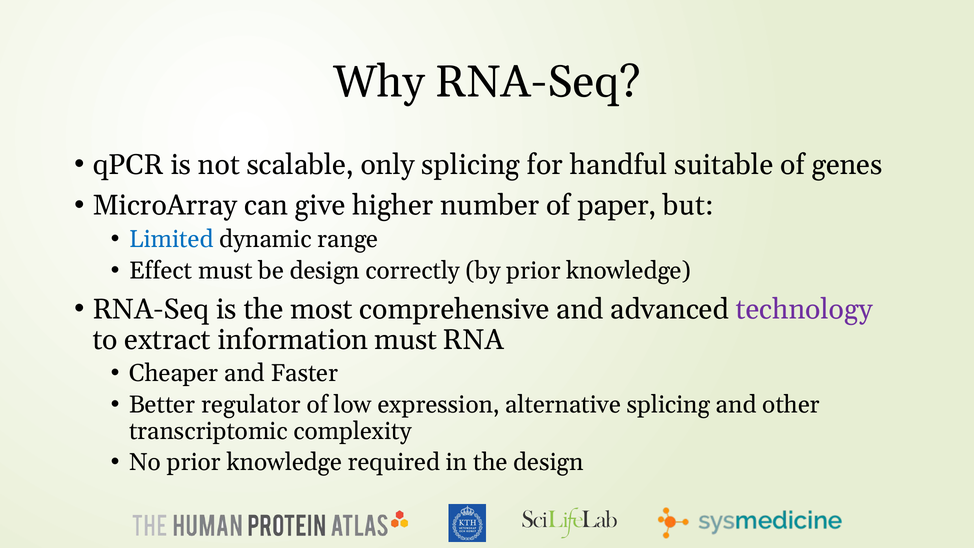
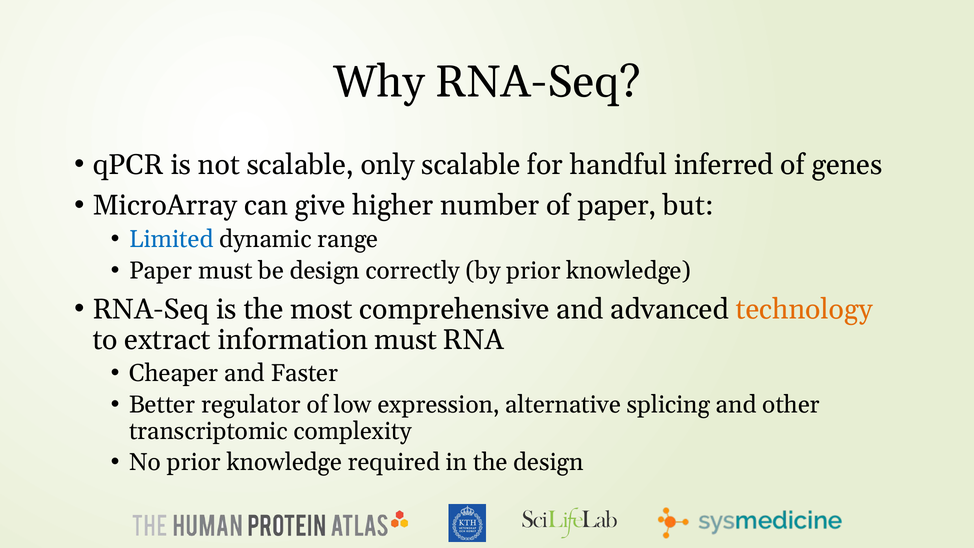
only splicing: splicing -> scalable (471, 165)
suitable: suitable -> inferred (724, 165)
Effect: Effect -> Paper (161, 270)
technology colour: purple -> orange (804, 309)
